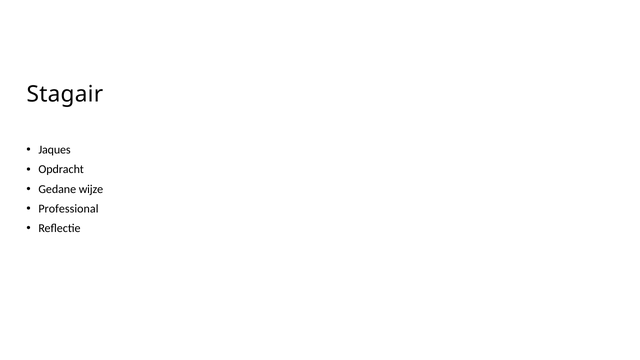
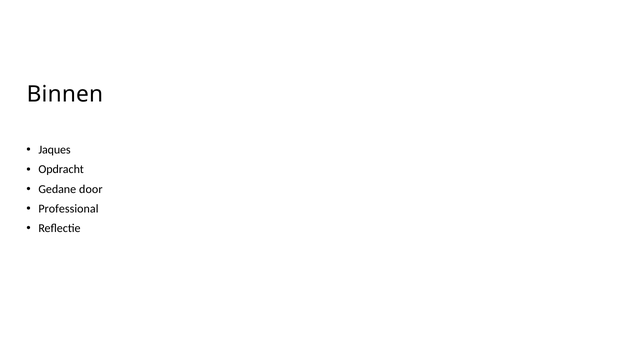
Stagair: Stagair -> Binnen (65, 94)
wijze: wijze -> door (91, 189)
